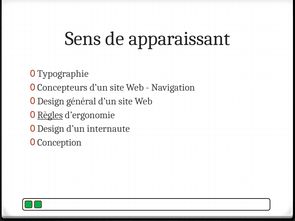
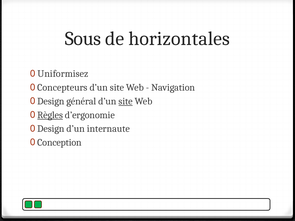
Sens: Sens -> Sous (83, 39)
apparaissant: apparaissant -> horizontales (179, 39)
Typographie: Typographie -> Uniformisez (63, 74)
site underline: none -> present (126, 101)
